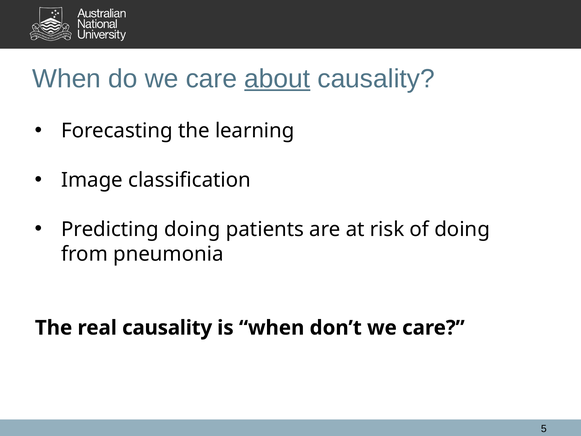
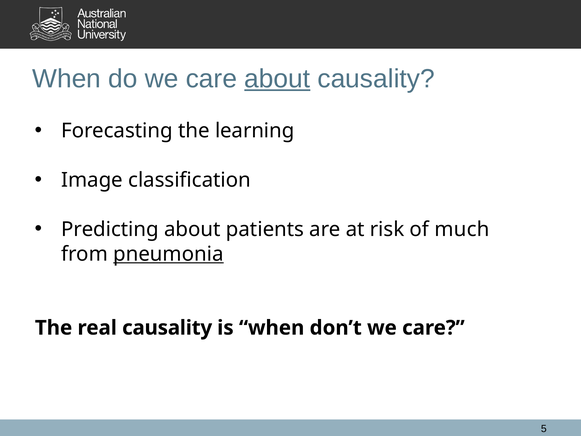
Predicting doing: doing -> about (192, 229)
of doing: doing -> much (462, 229)
pneumonia underline: none -> present (168, 254)
